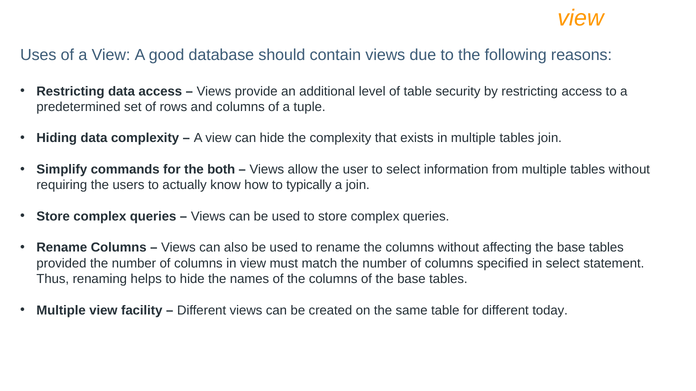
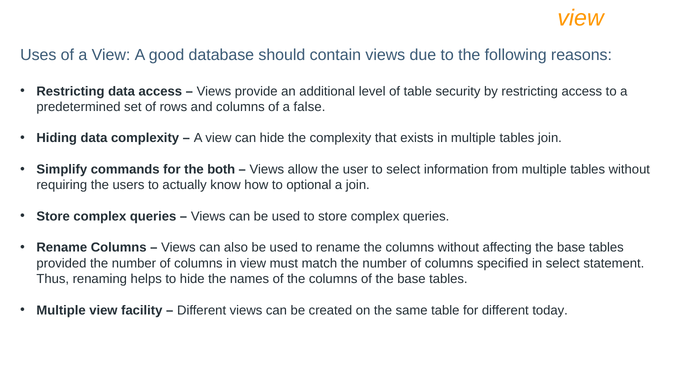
tuple: tuple -> false (310, 107)
typically: typically -> optional (309, 185)
